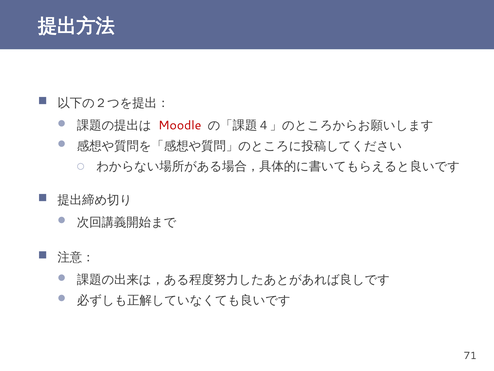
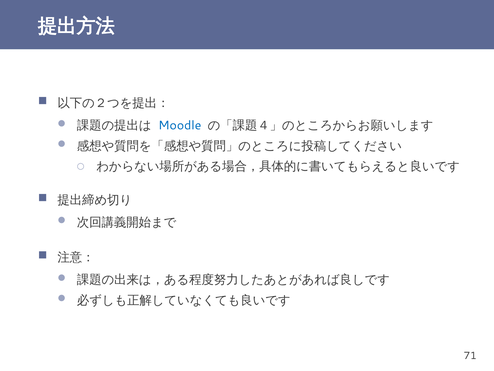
Moodle colour: red -> blue (180, 125)
